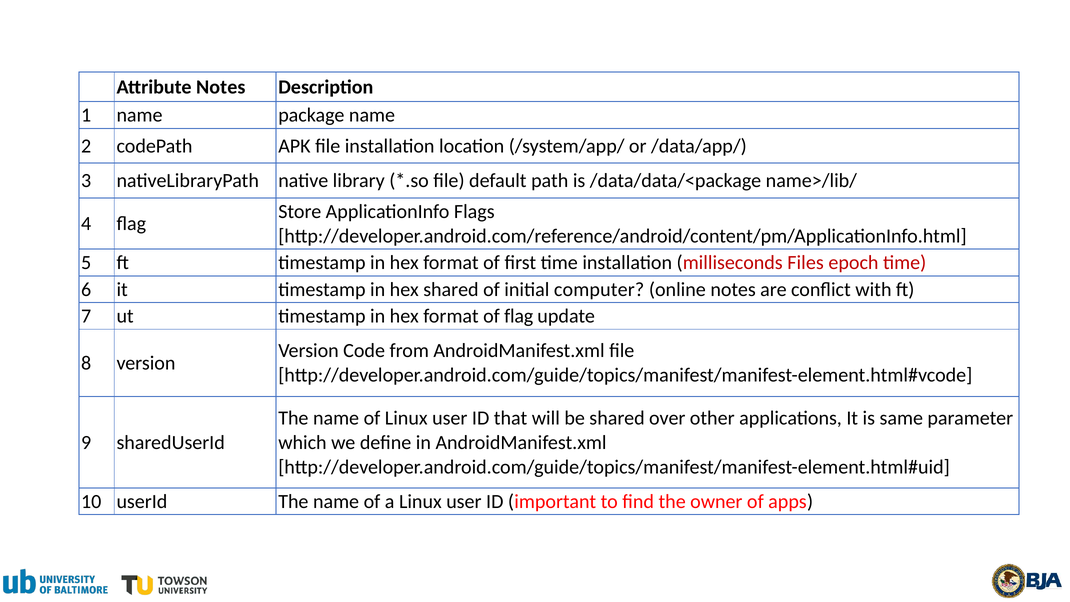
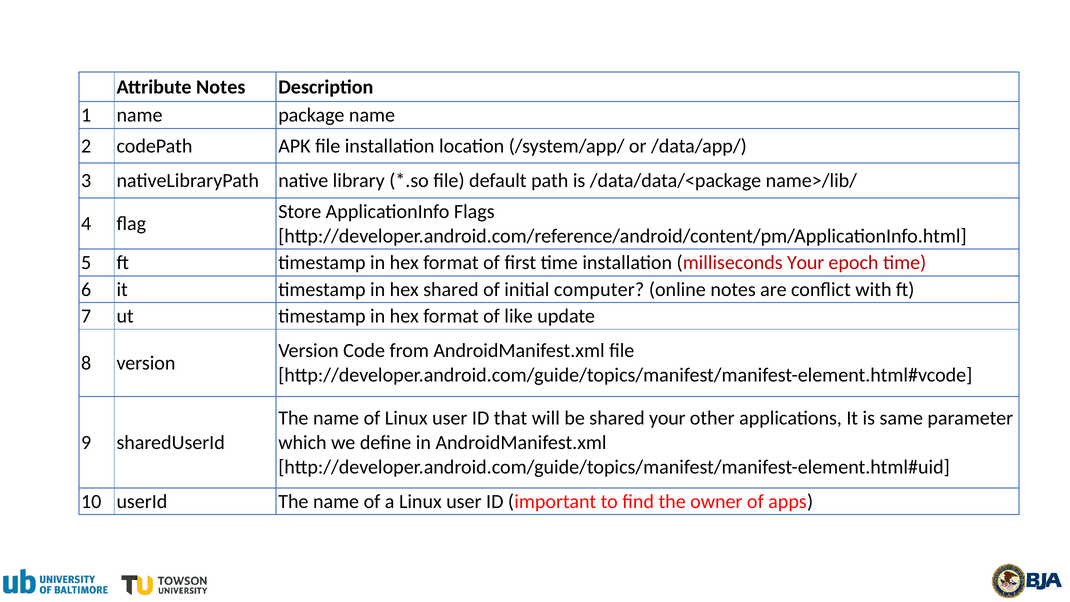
milliseconds Files: Files -> Your (806, 263)
of flag: flag -> like (519, 316)
shared over: over -> your (667, 418)
